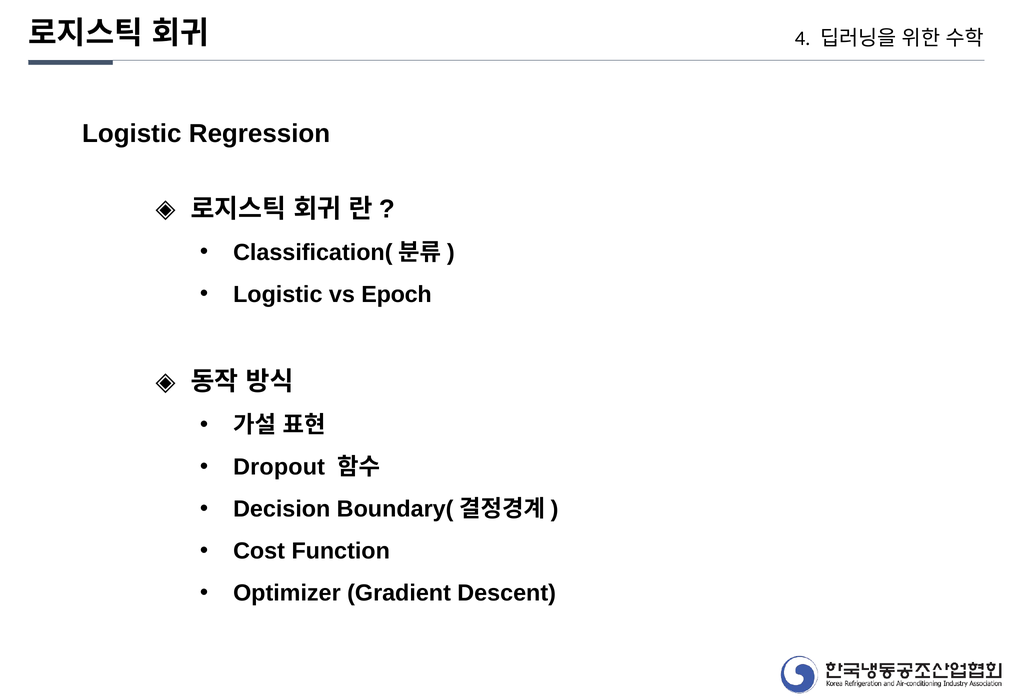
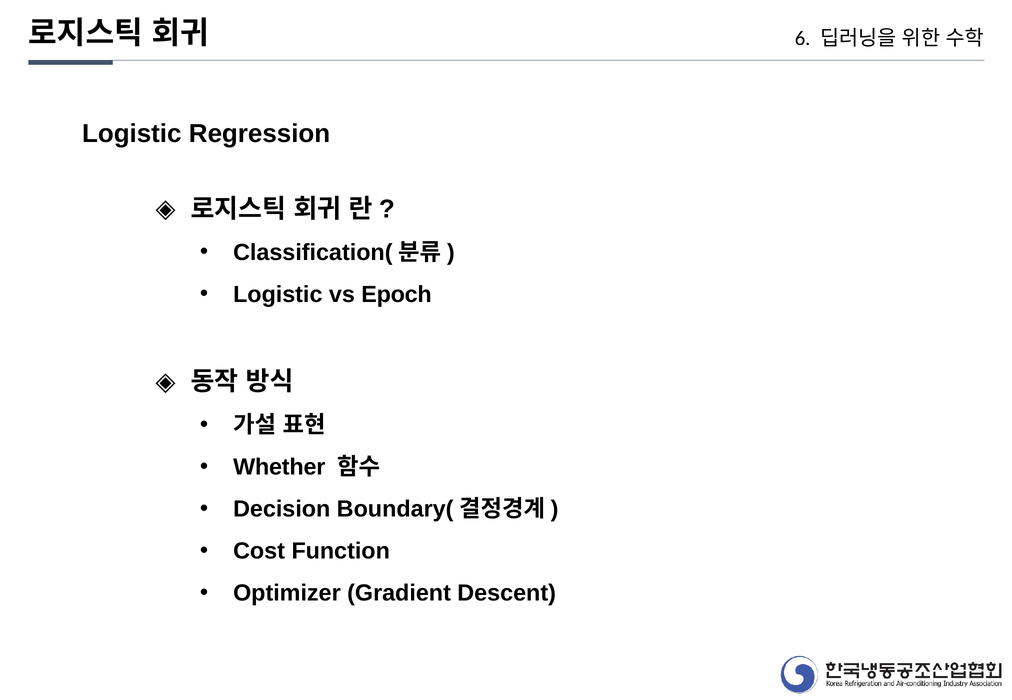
4: 4 -> 6 (803, 38)
Dropout: Dropout -> Whether (279, 468)
